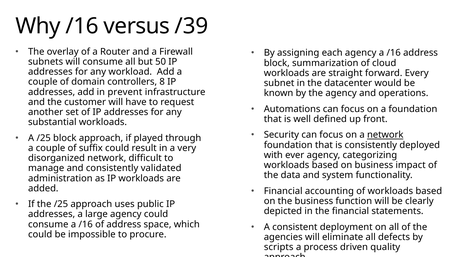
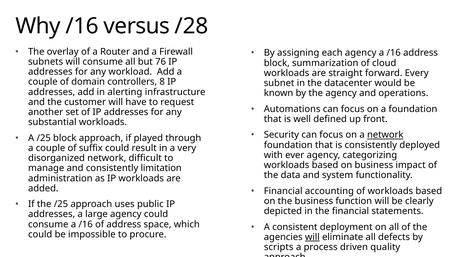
/39: /39 -> /28 (191, 26)
50: 50 -> 76 (161, 62)
prevent: prevent -> alerting (125, 92)
validated: validated -> limitation (161, 169)
will underline: none -> present (312, 238)
